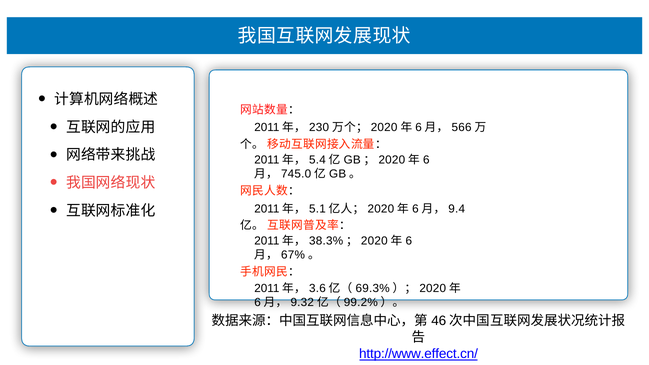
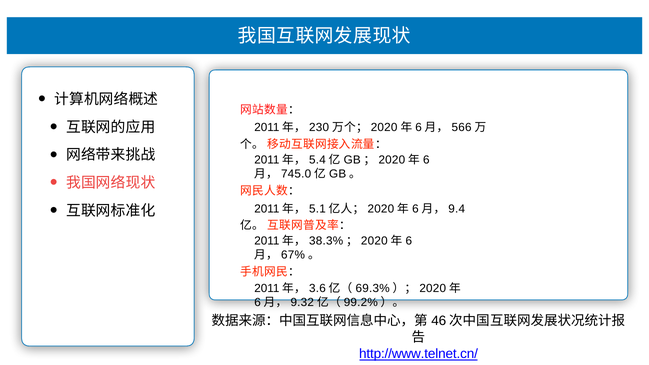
http://www.effect.cn/: http://www.effect.cn/ -> http://www.telnet.cn/ (418, 354)
